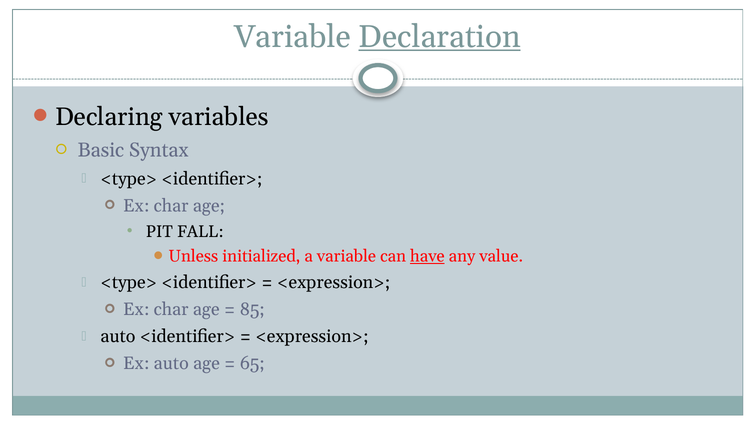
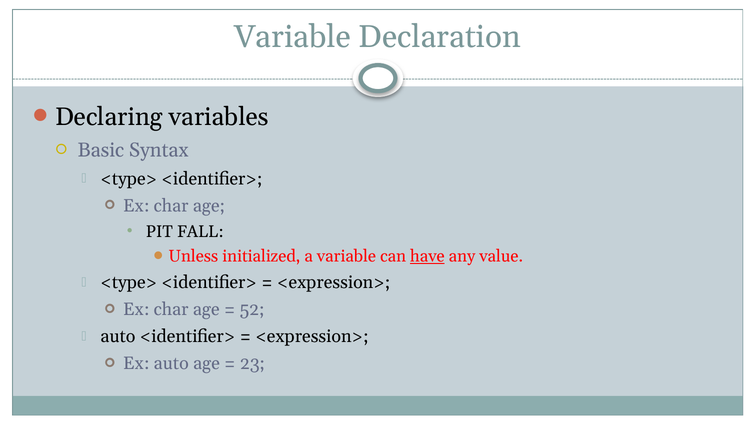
Declaration underline: present -> none (440, 37)
85: 85 -> 52 (252, 310)
65: 65 -> 23 (252, 364)
